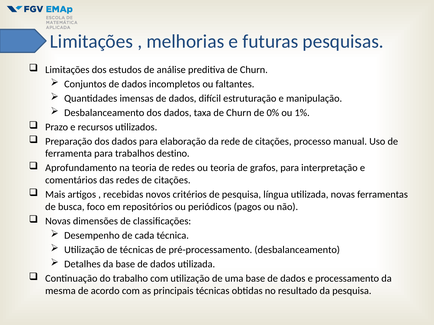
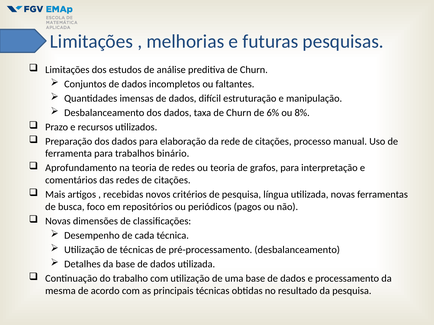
0%: 0% -> 6% (273, 113)
1%: 1% -> 8% (302, 113)
destino: destino -> binário (173, 154)
